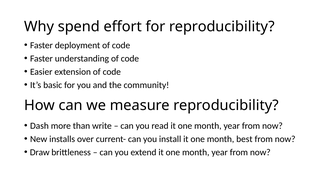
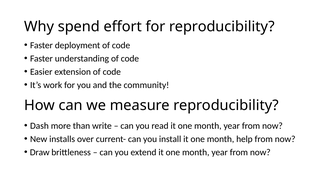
basic: basic -> work (53, 85)
best: best -> help (244, 139)
